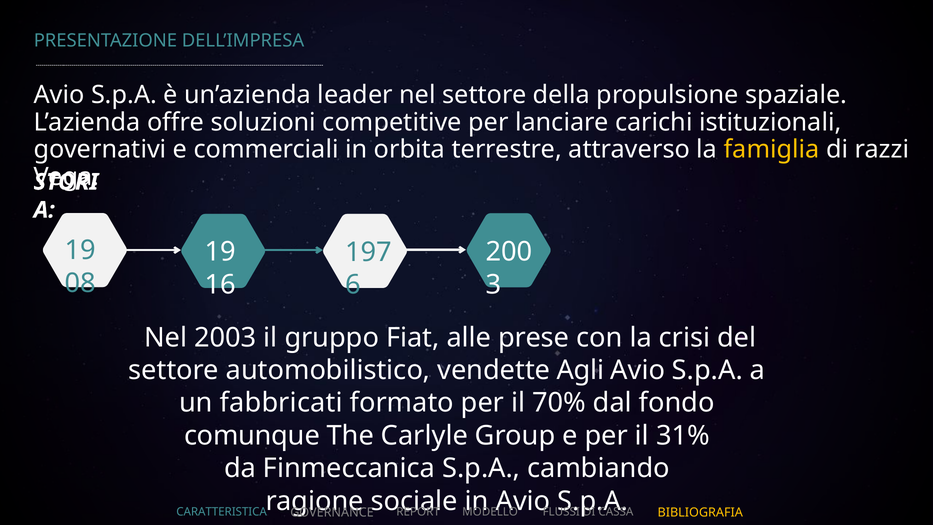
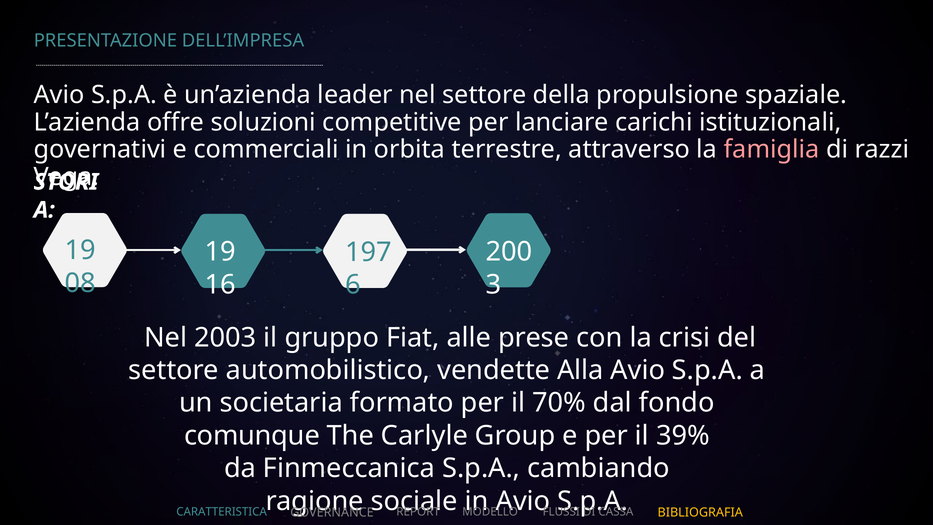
famiglia colour: yellow -> pink (772, 149)
Agli: Agli -> Alla (580, 370)
fabbricati: fabbricati -> societaria (281, 403)
31%: 31% -> 39% (683, 435)
